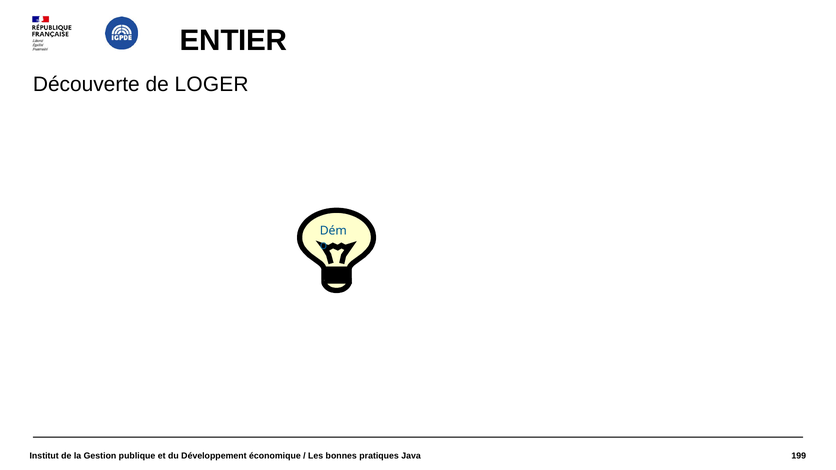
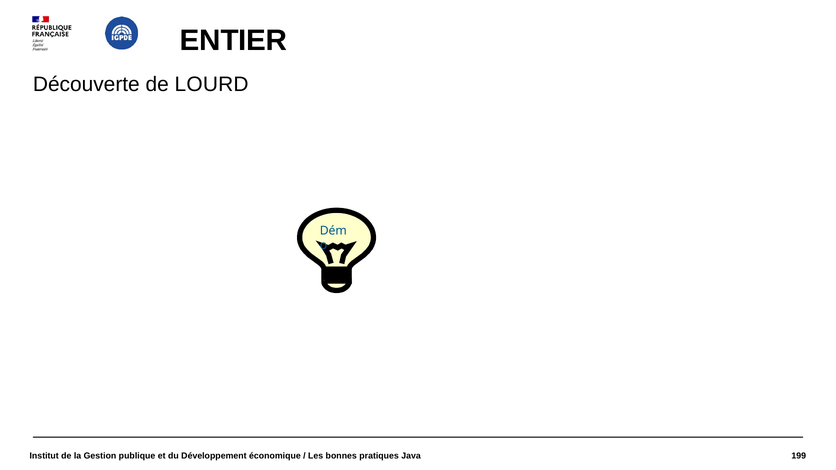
LOGER: LOGER -> LOURD (212, 85)
